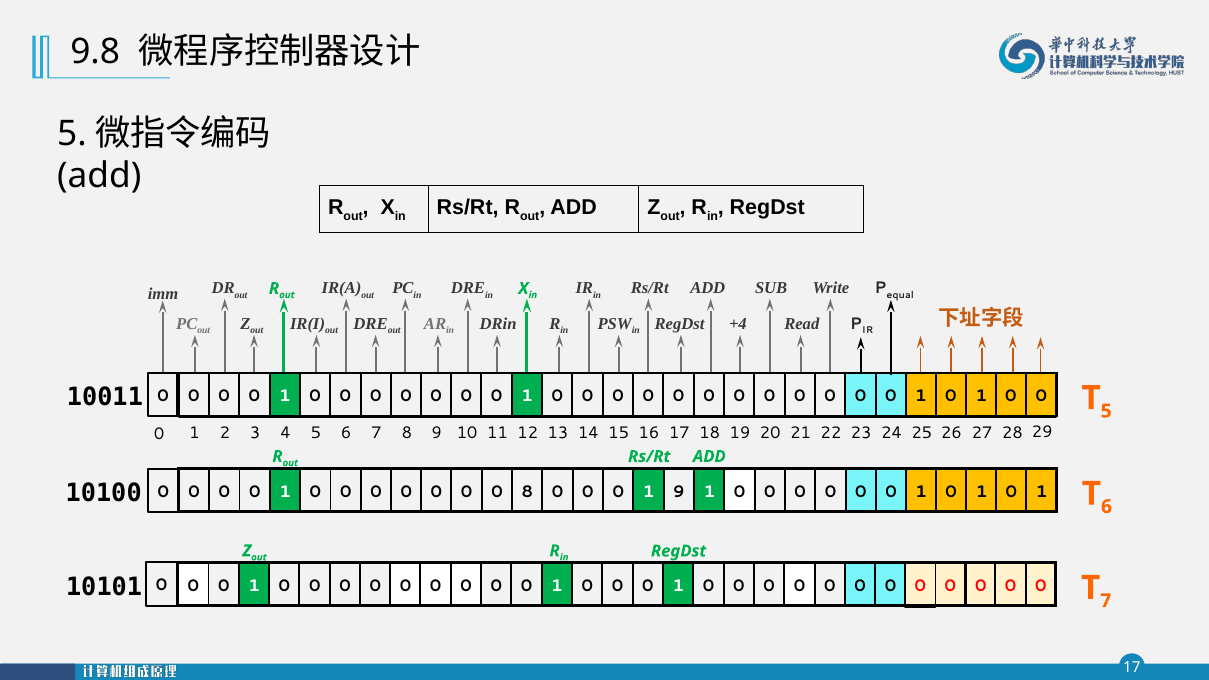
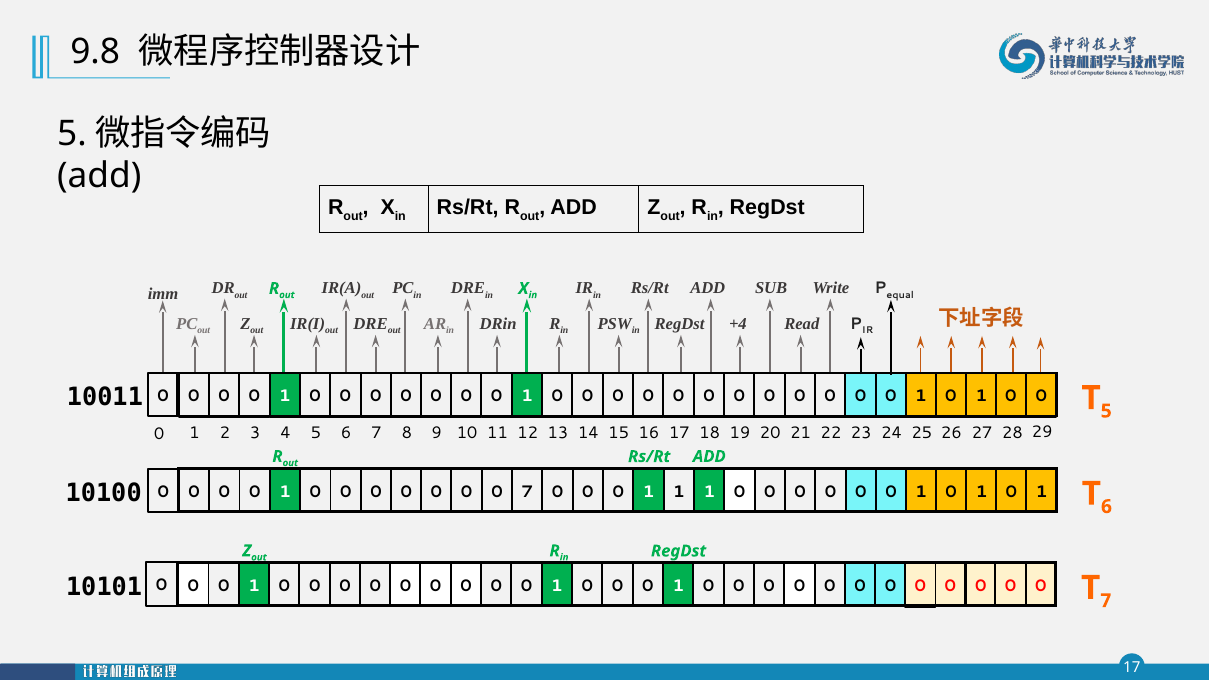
0 8: 8 -> 7 (527, 492)
0 0 1 9: 9 -> 1 (679, 492)
